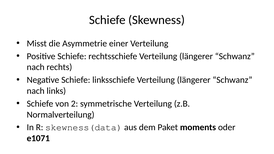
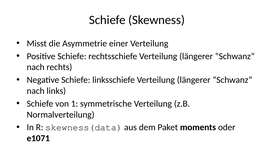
2: 2 -> 1 (75, 104)
